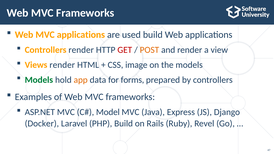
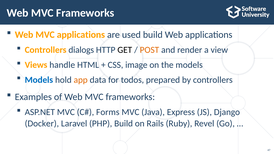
Controllers render: render -> dialogs (81, 50)
GET colour: red -> black (125, 50)
Views render: render -> handle (62, 65)
Models colour: green -> blue (39, 80)
forms: forms -> todos (132, 80)
Model: Model -> Forms (108, 112)
